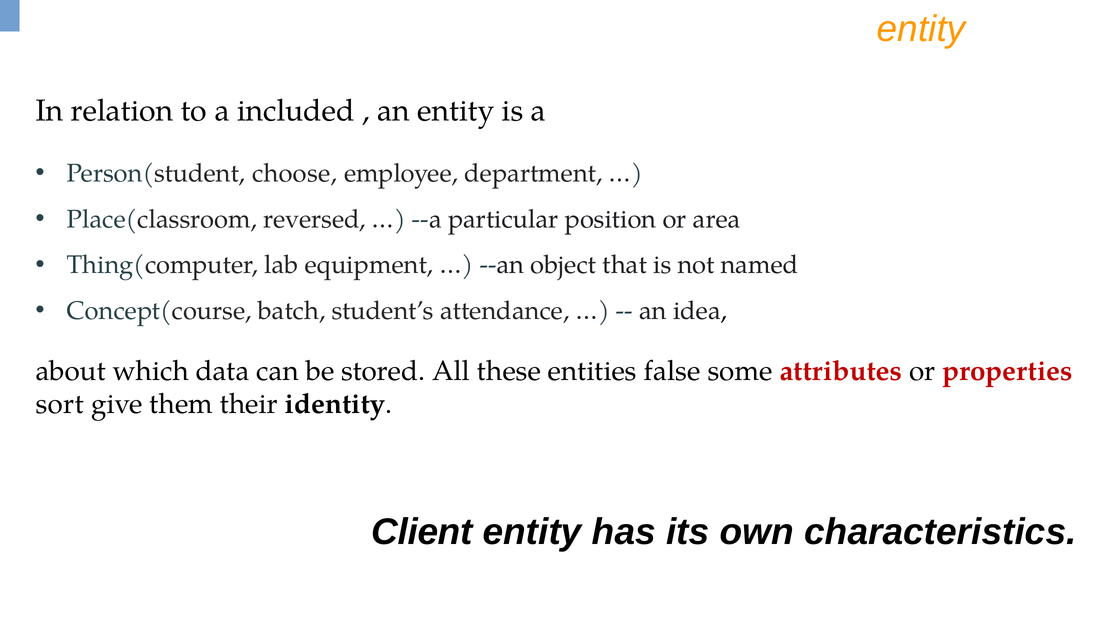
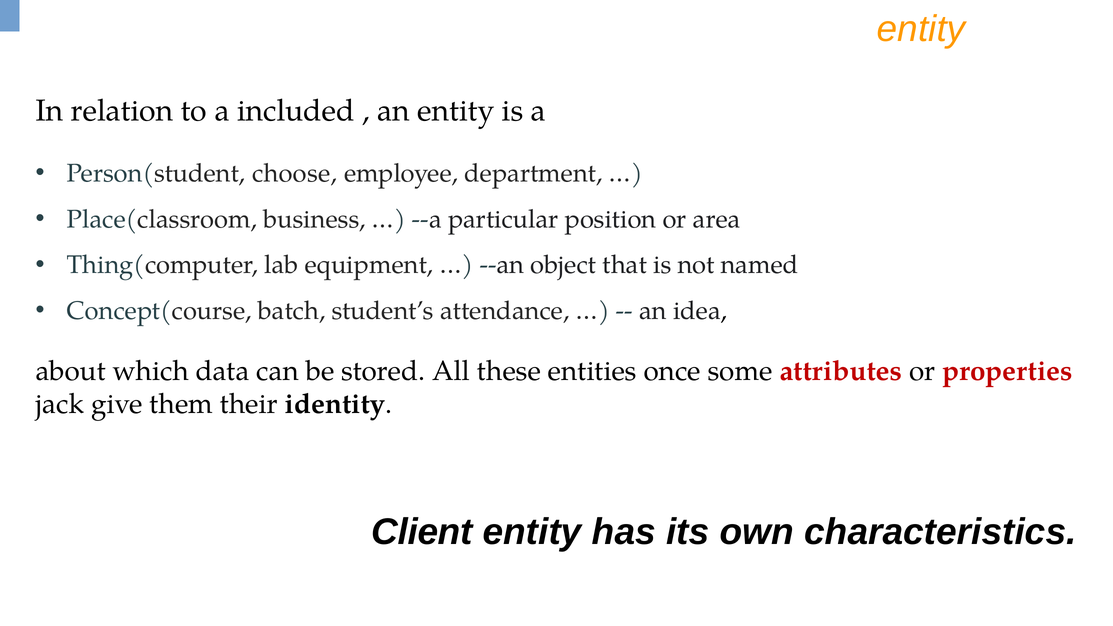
reversed: reversed -> business (314, 219)
false: false -> once (672, 371)
sort: sort -> jack (60, 404)
